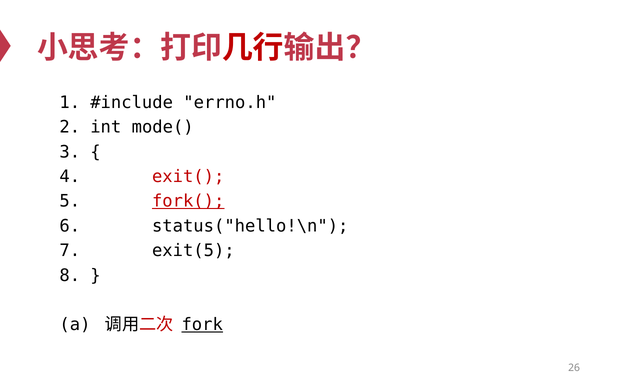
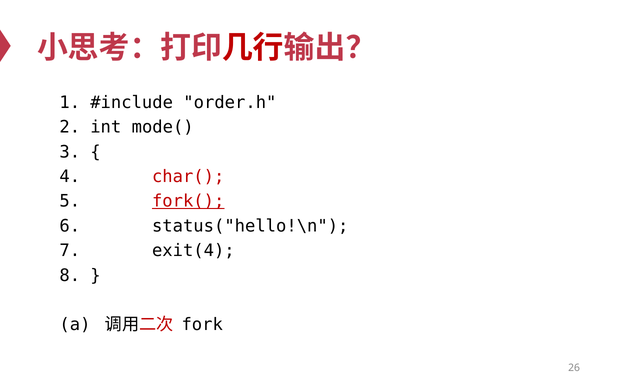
errno.h: errno.h -> order.h (230, 102)
exit(: exit( -> char( (188, 176)
exit(5: exit(5 -> exit(4 (193, 250)
fork underline: present -> none (202, 324)
